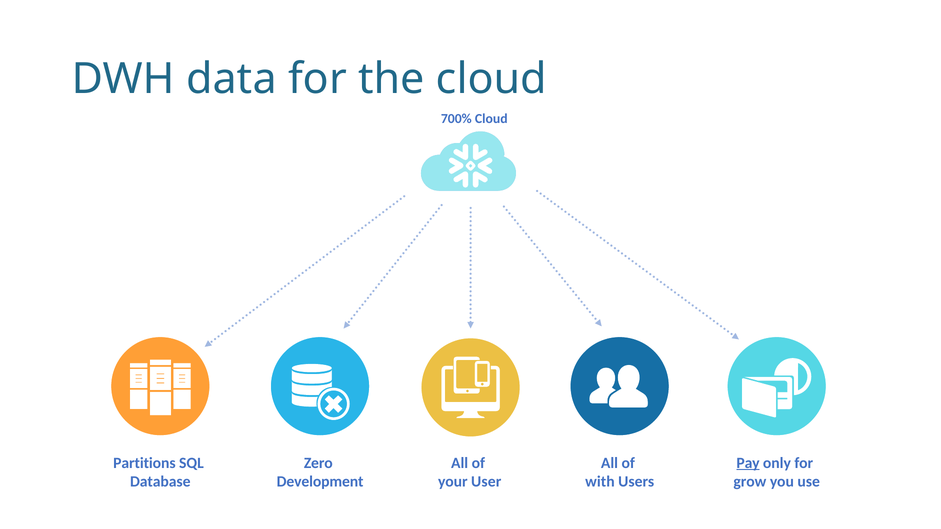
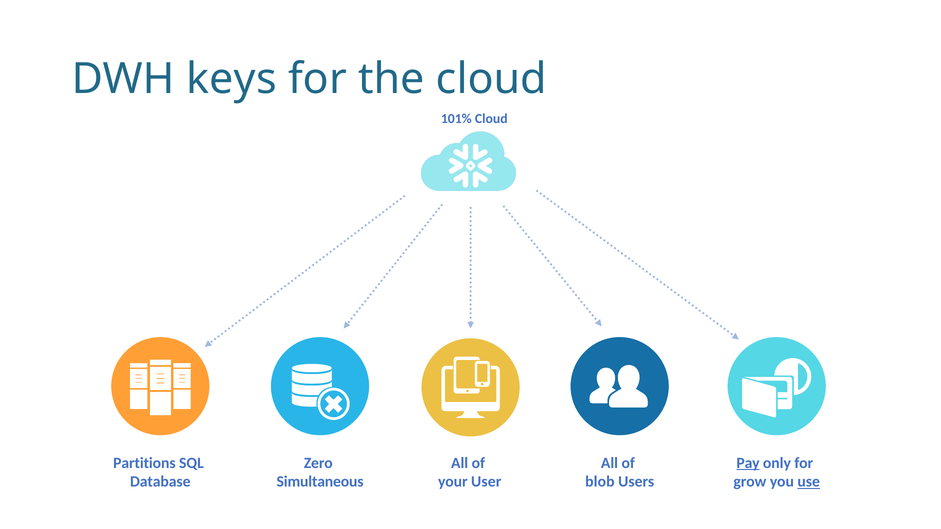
data: data -> keys (231, 79)
700%: 700% -> 101% (456, 119)
Development: Development -> Simultaneous (320, 482)
with: with -> blob (600, 482)
use underline: none -> present (809, 482)
